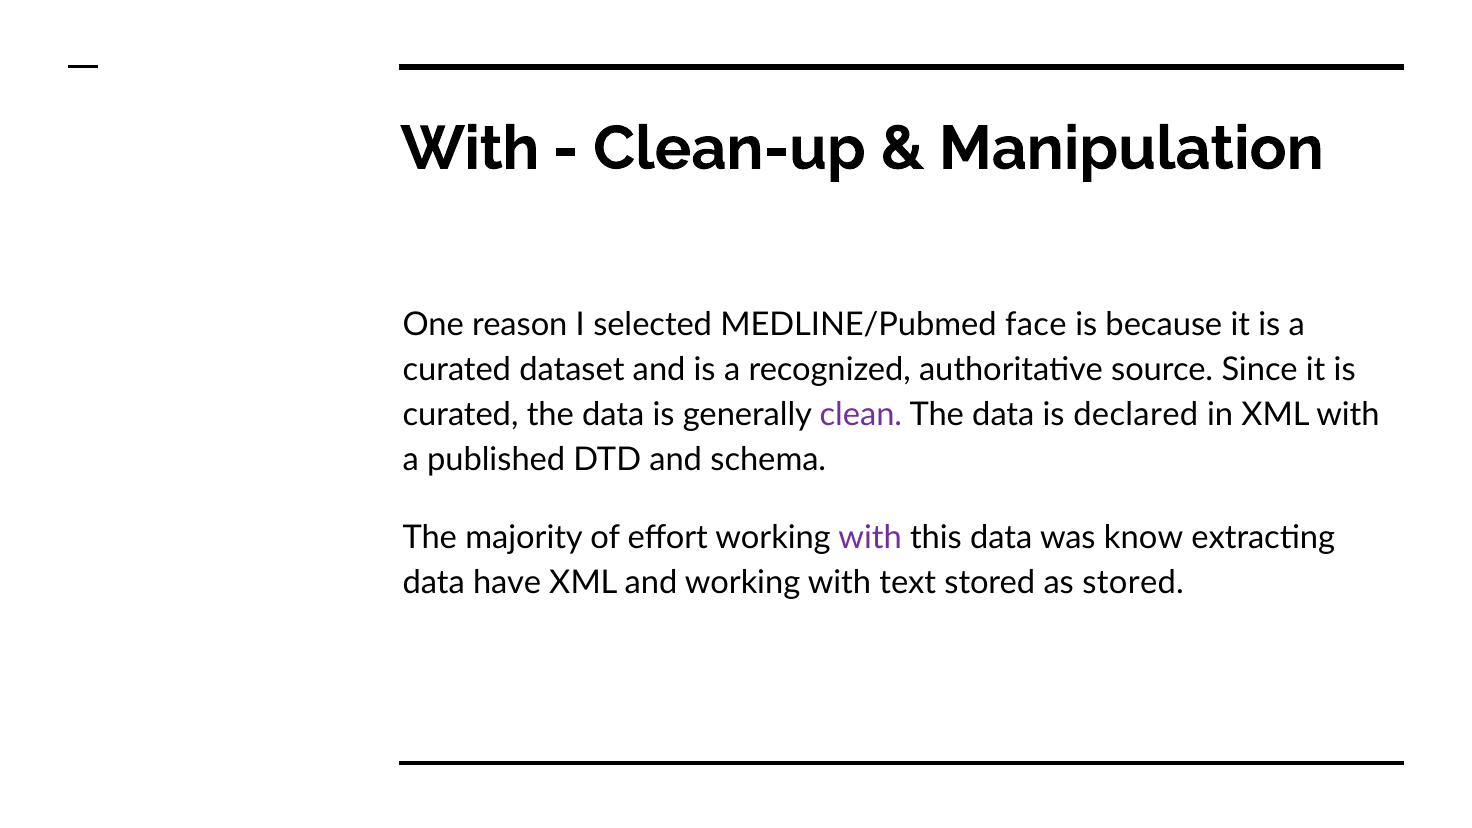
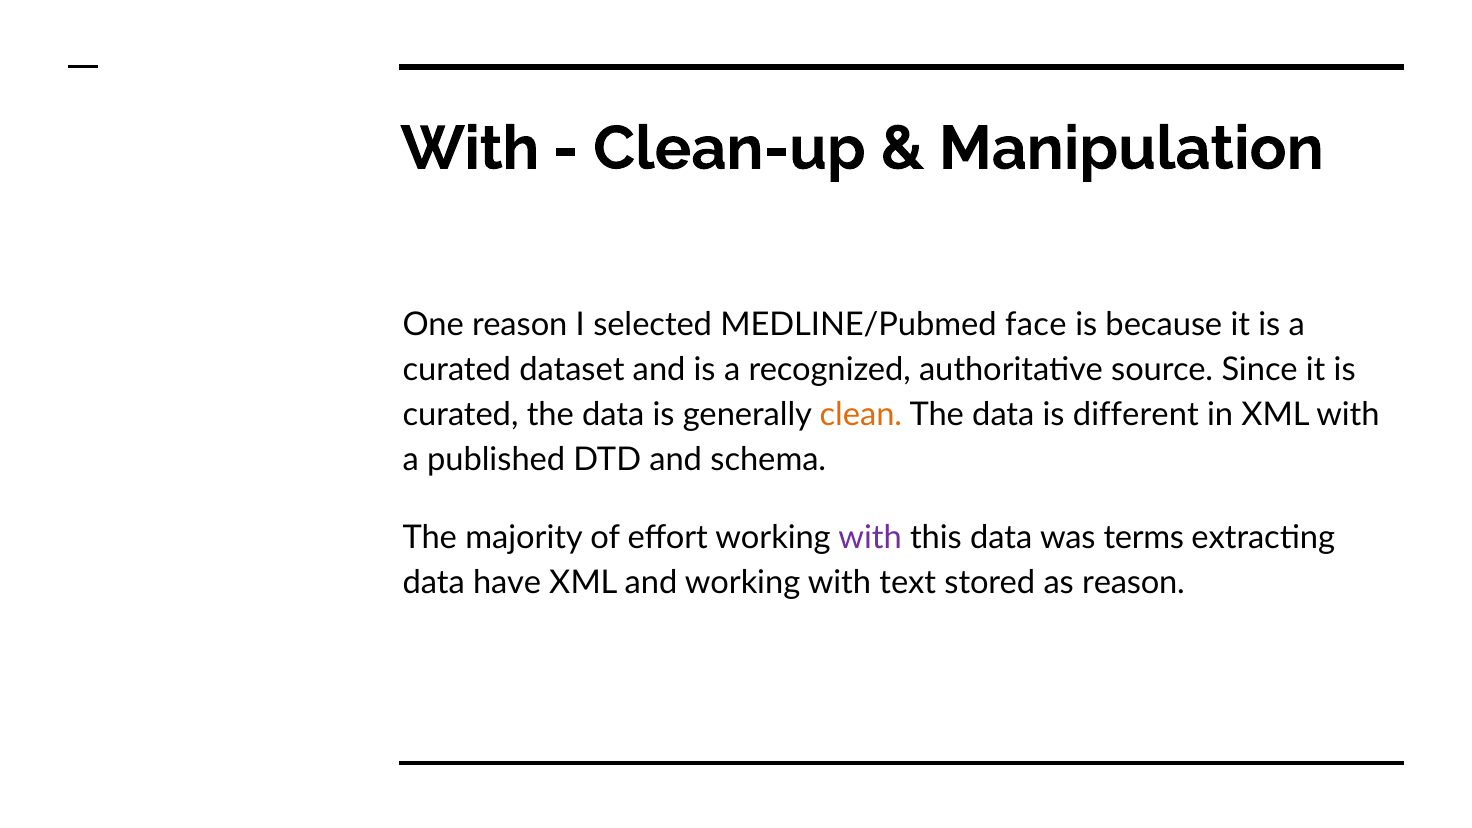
clean colour: purple -> orange (861, 414)
declared: declared -> different (1136, 414)
know: know -> terms (1144, 537)
as stored: stored -> reason (1133, 582)
